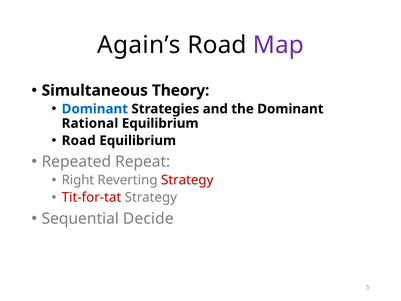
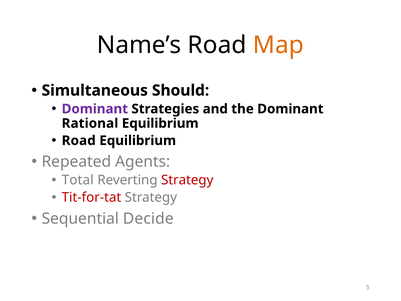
Again’s: Again’s -> Name’s (139, 45)
Map colour: purple -> orange (278, 45)
Theory: Theory -> Should (181, 90)
Dominant colour: blue -> purple (95, 109)
Repeat: Repeat -> Agents (143, 162)
Right: Right -> Total (78, 180)
